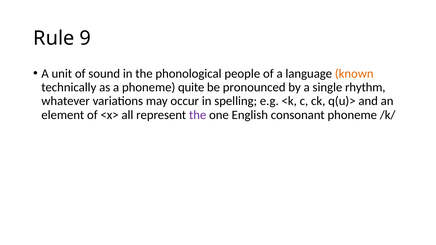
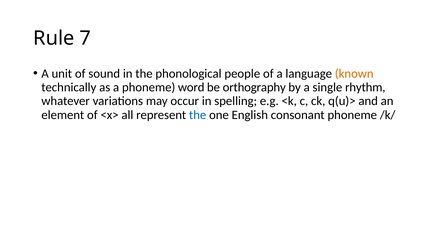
9: 9 -> 7 (85, 38)
quite: quite -> word (191, 87)
pronounced: pronounced -> orthography (254, 87)
the colour: purple -> blue (198, 115)
